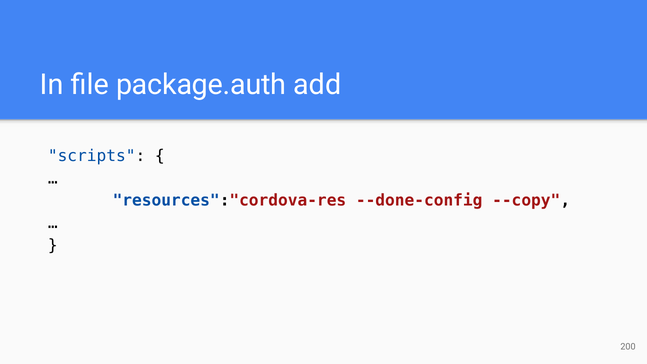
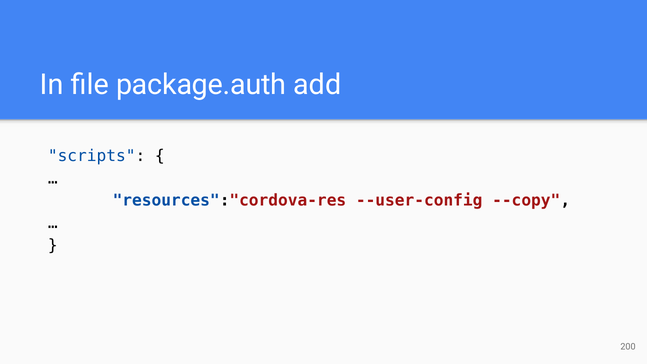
--done-config: --done-config -> --user-config (419, 201)
